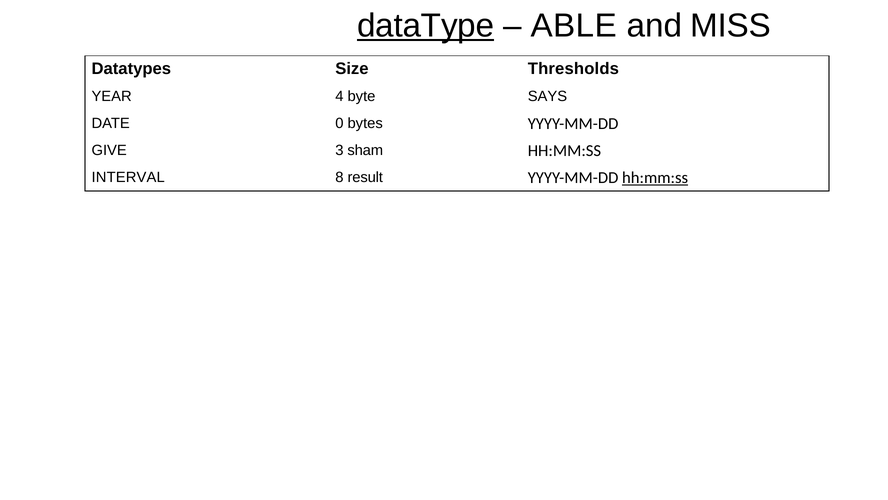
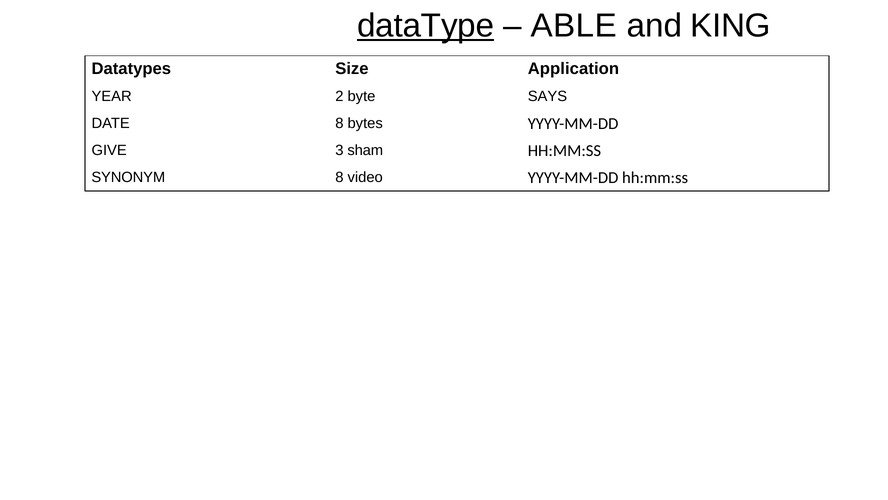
MISS: MISS -> KING (731, 26)
Thresholds: Thresholds -> Application (573, 69)
4: 4 -> 2 (339, 96)
DATE 0: 0 -> 8 (339, 123)
INTERVAL: INTERVAL -> SYNONYM (128, 177)
result: result -> video (365, 177)
hh:mm:ss underline: present -> none (655, 177)
